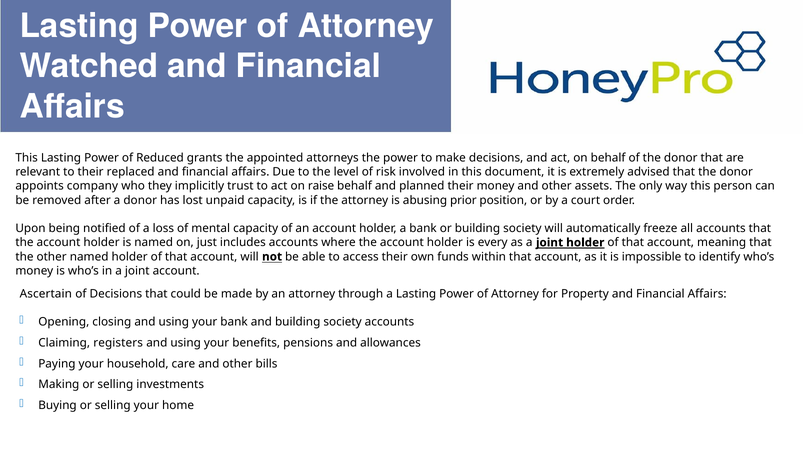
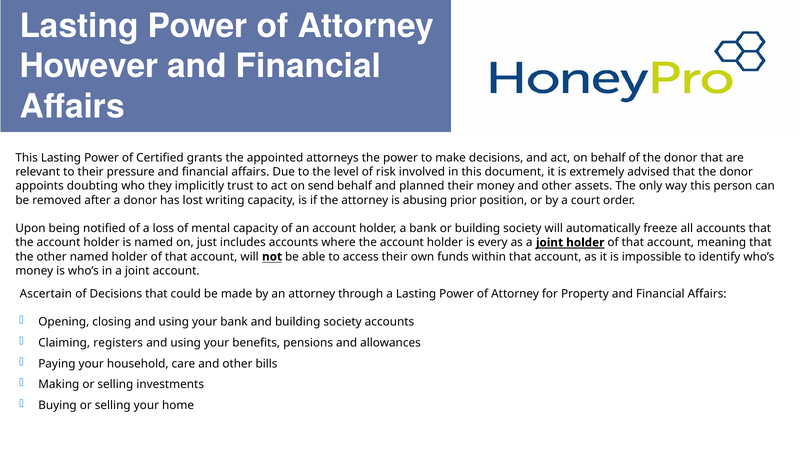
Watched: Watched -> However (89, 66)
Reduced: Reduced -> Certified (160, 158)
replaced: replaced -> pressure (131, 172)
company: company -> doubting (92, 186)
raise: raise -> send (321, 186)
unpaid: unpaid -> writing (225, 200)
